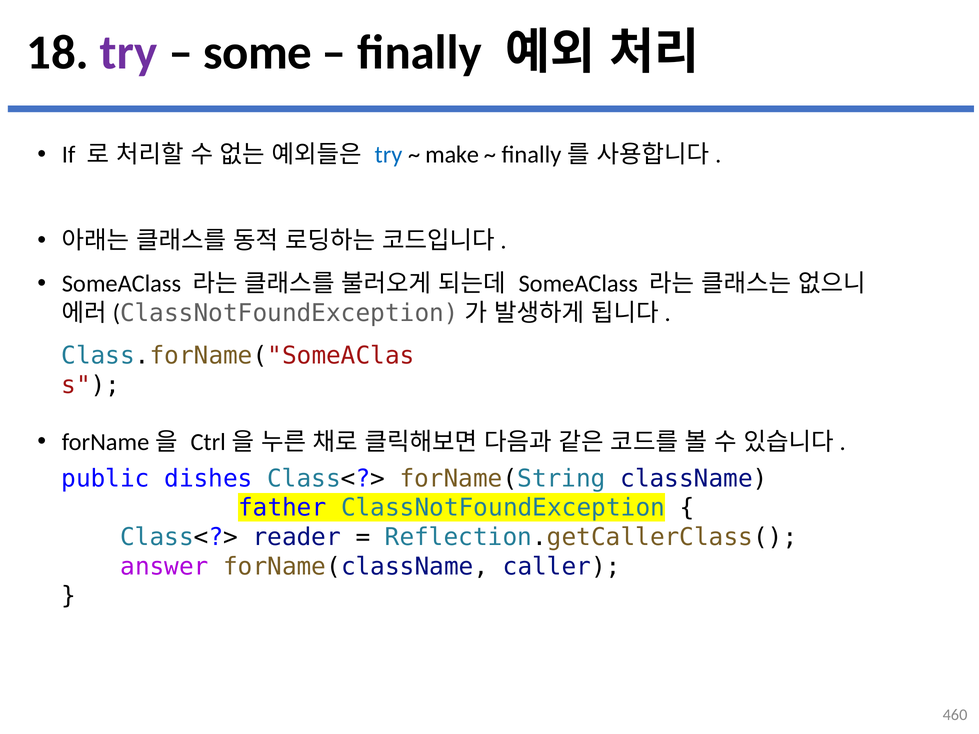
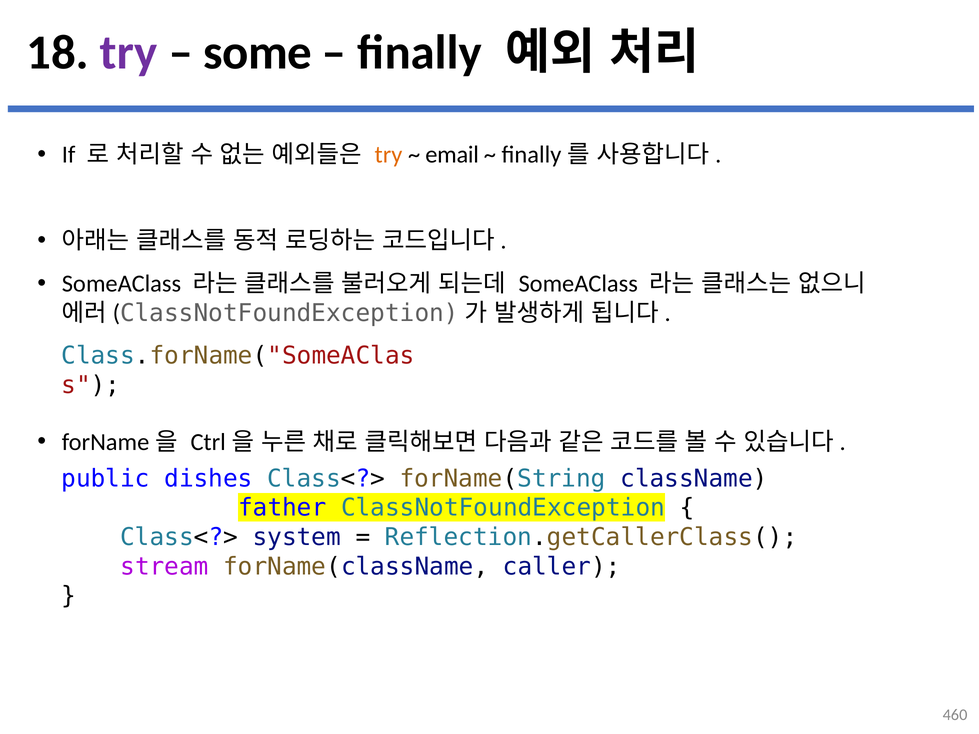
try colour: blue -> orange (389, 155)
make: make -> email (452, 155)
reader: reader -> system (297, 537)
answer: answer -> stream (164, 567)
